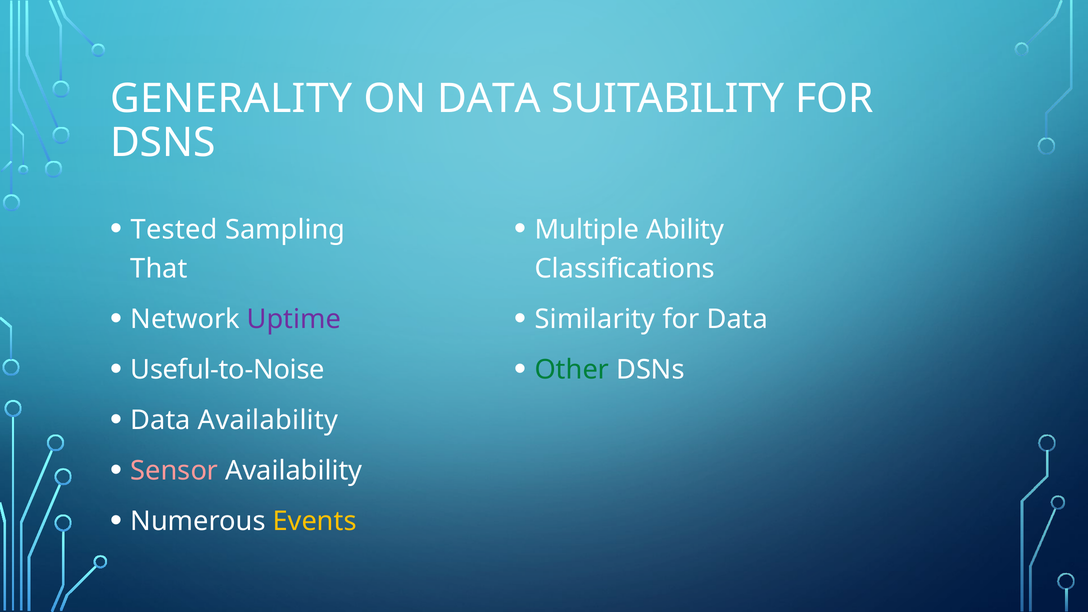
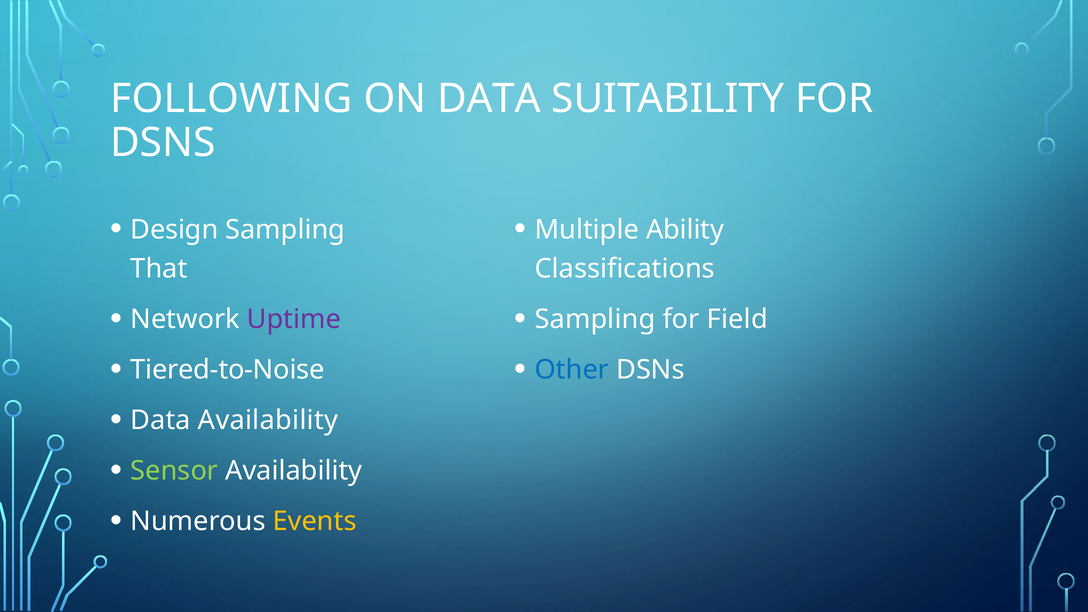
GENERALITY: GENERALITY -> FOLLOWING (231, 99)
Tested: Tested -> Design (174, 230)
Similarity: Similarity -> Sampling (595, 319)
for Data: Data -> Field (737, 319)
Useful-to-Noise: Useful-to-Noise -> Tiered-to-Noise (228, 370)
Other colour: green -> blue (572, 370)
Sensor colour: pink -> light green (174, 471)
